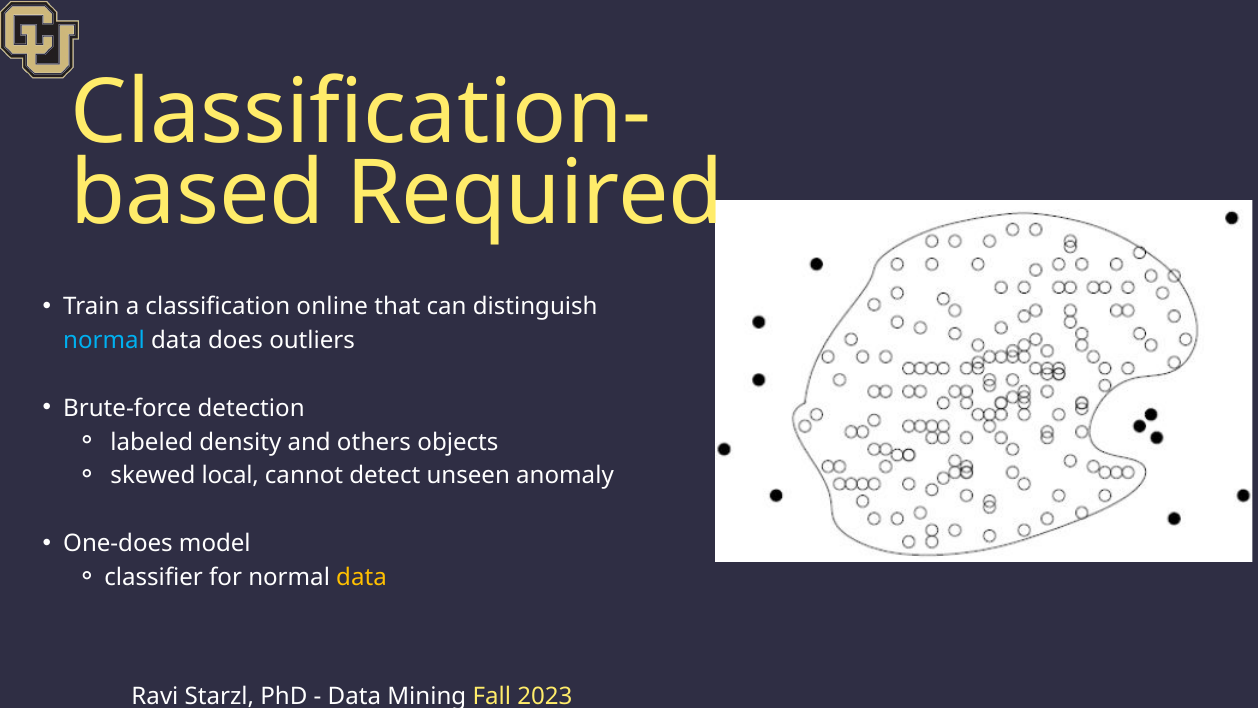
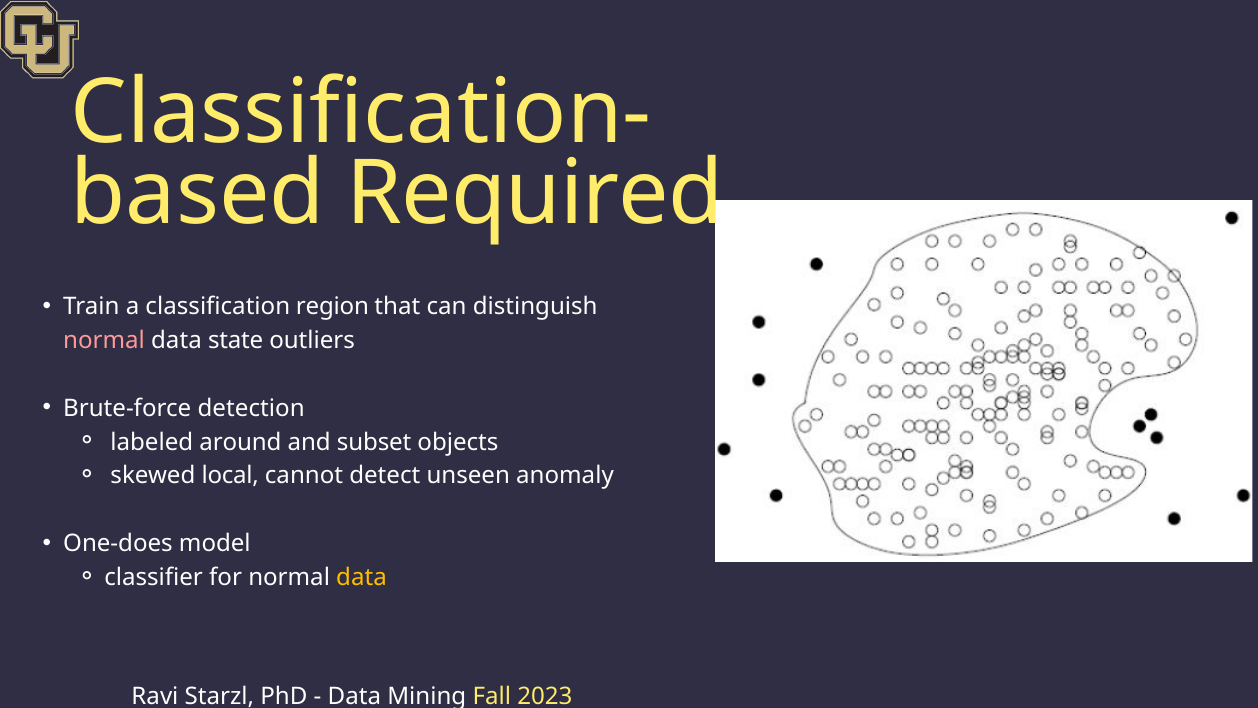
online: online -> region (332, 307)
normal colour: light blue -> pink (104, 341)
does: does -> state (236, 341)
density: density -> around (240, 442)
others: others -> subset (374, 442)
